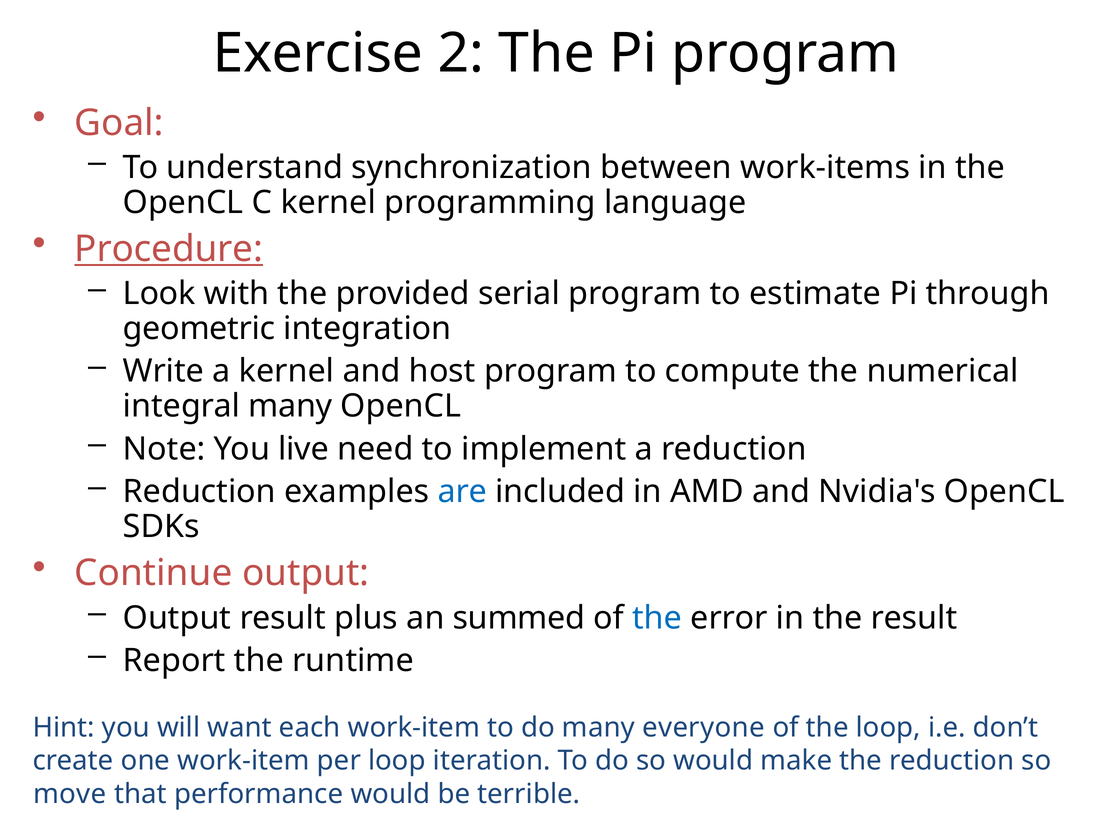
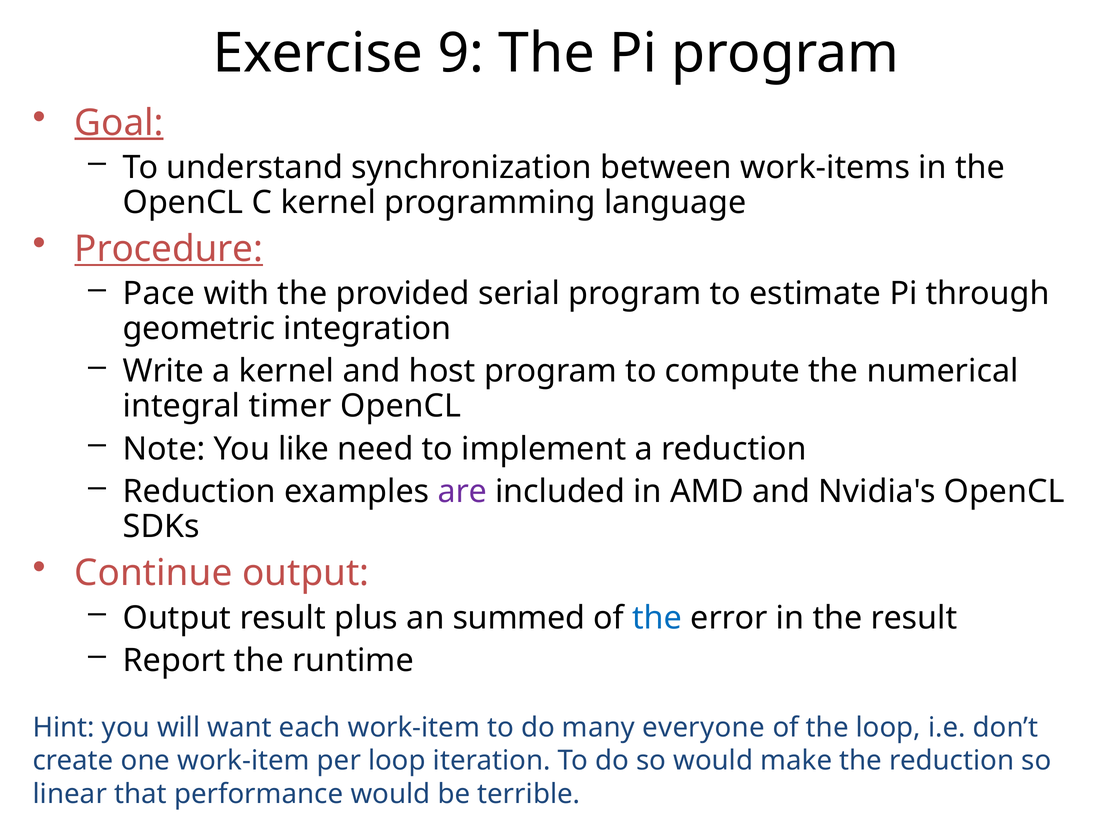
2: 2 -> 9 (461, 53)
Goal underline: none -> present (119, 123)
Look: Look -> Pace (159, 294)
integral many: many -> timer (290, 406)
live: live -> like (304, 449)
are colour: blue -> purple (462, 492)
move: move -> linear (70, 794)
